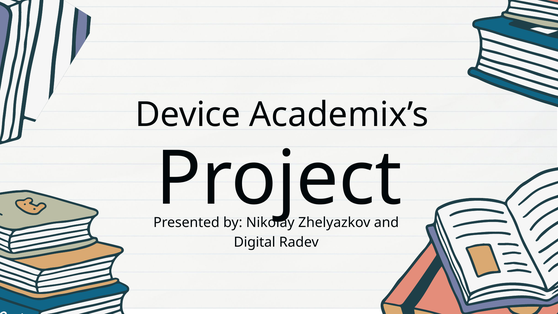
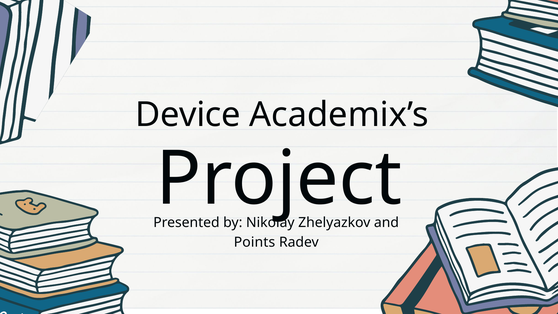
Digital: Digital -> Points (254, 242)
